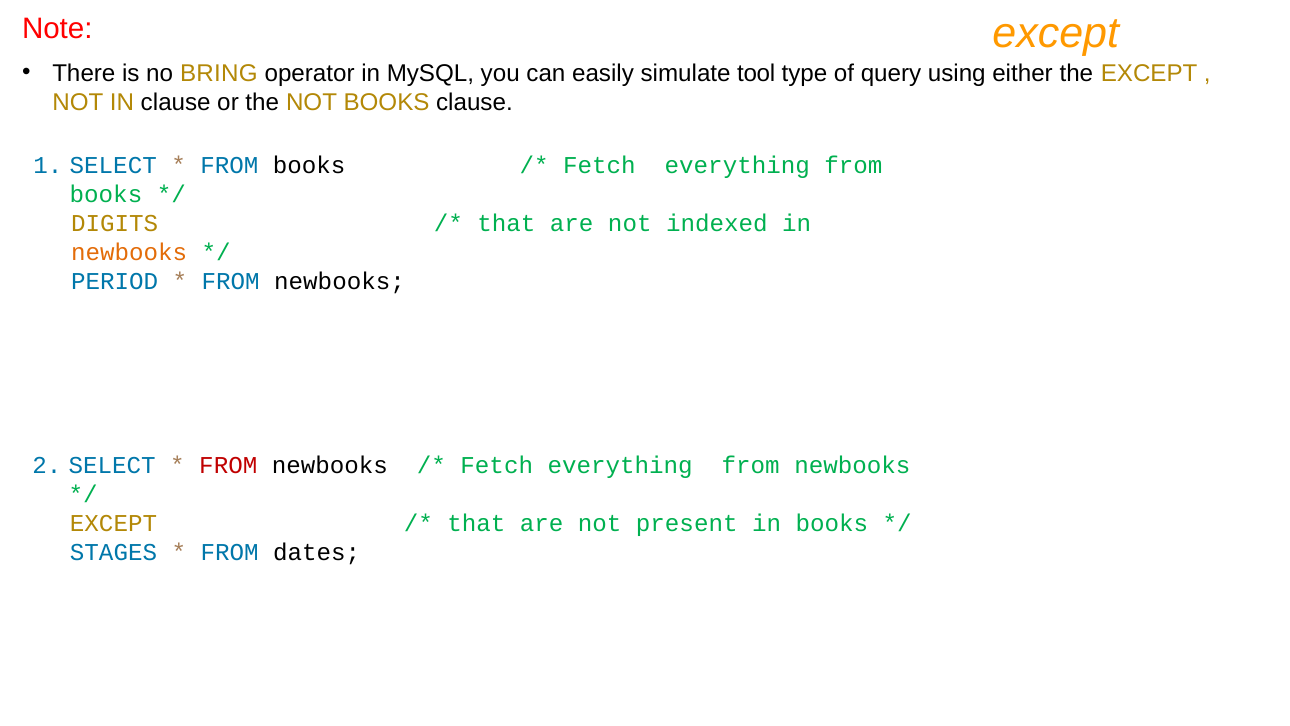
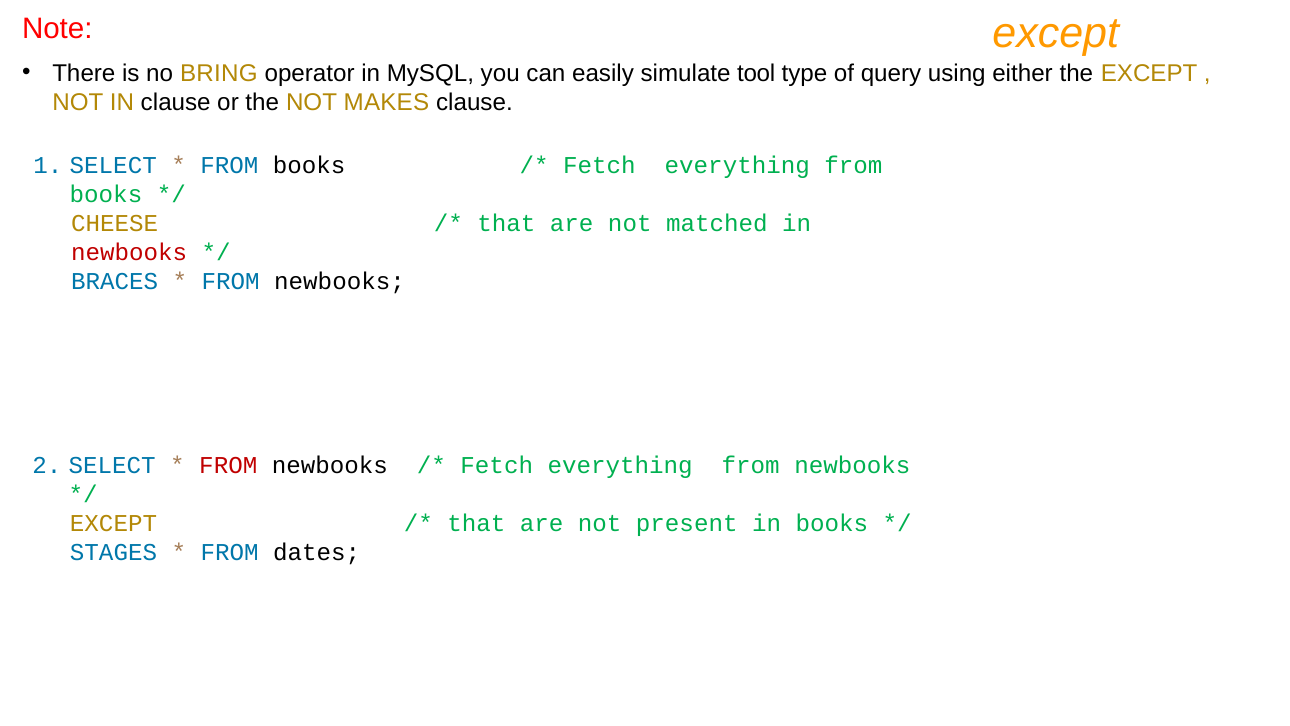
NOT BOOKS: BOOKS -> MAKES (386, 102)
DIGITS: DIGITS -> CHEESE (115, 223)
indexed: indexed -> matched (717, 223)
newbooks colour: orange -> red (129, 252)
PERIOD: PERIOD -> BRACES (115, 281)
